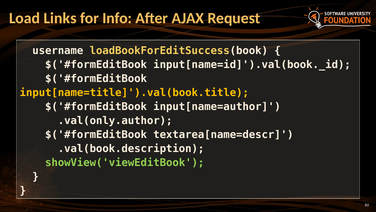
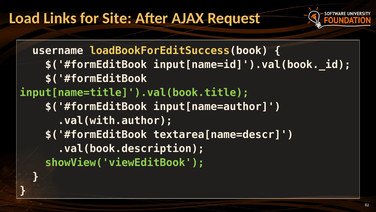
Info: Info -> Site (117, 18)
input[name=title]').val(book.title colour: yellow -> light green (134, 92)
.val(only.author: .val(only.author -> .val(with.author (115, 120)
